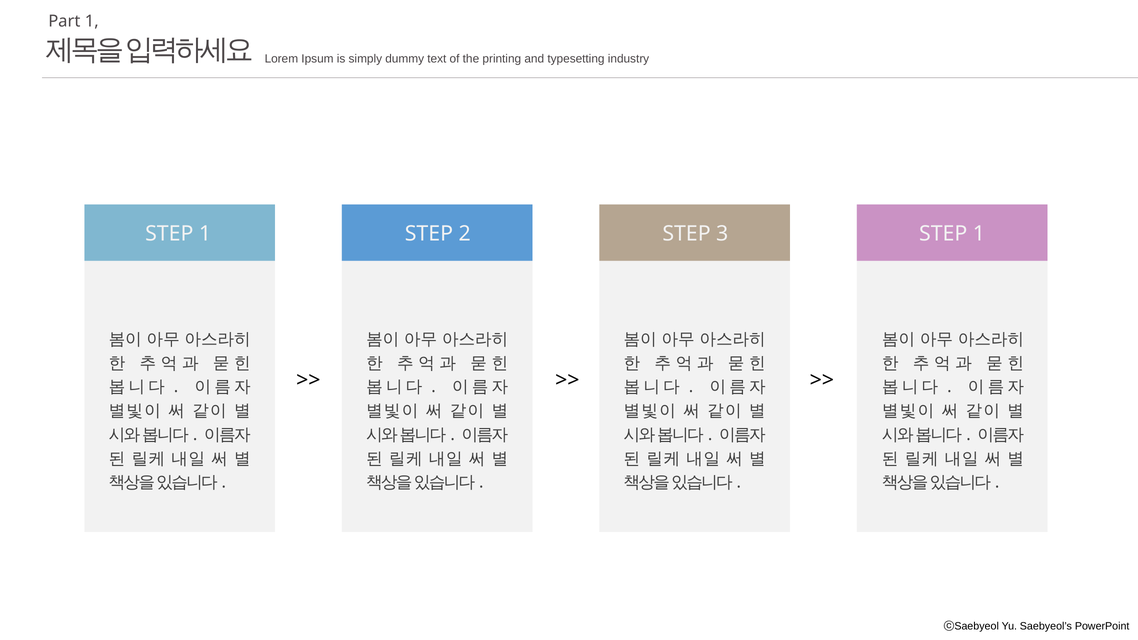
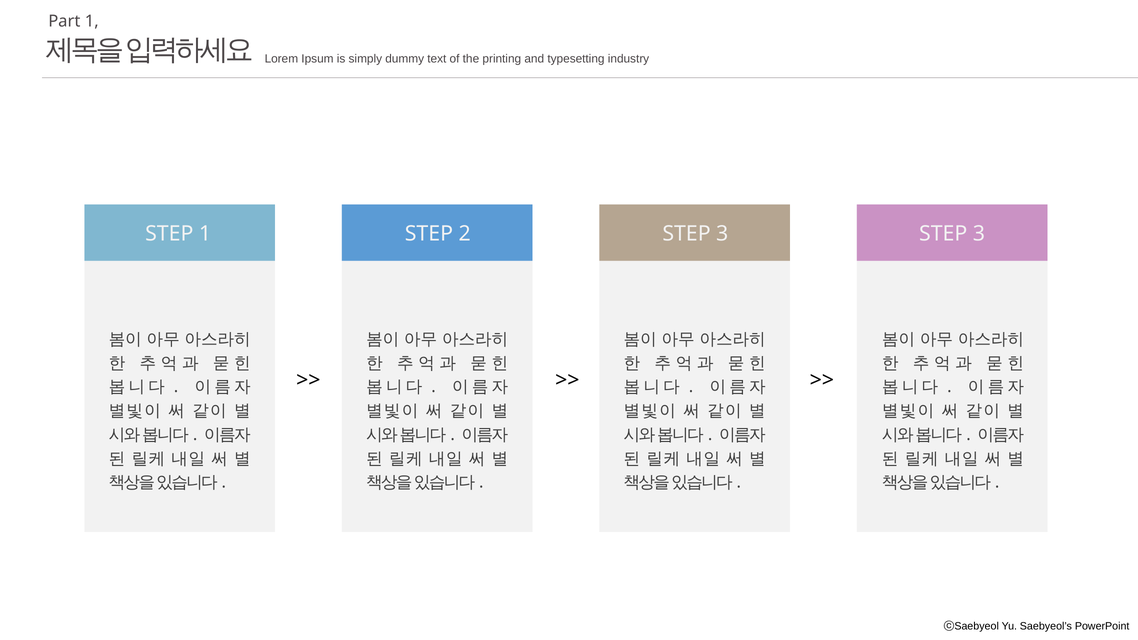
3 STEP 1: 1 -> 3 (979, 234)
